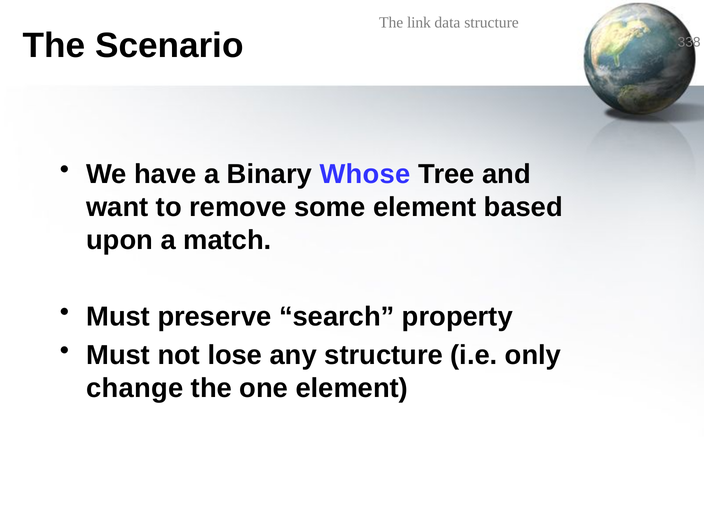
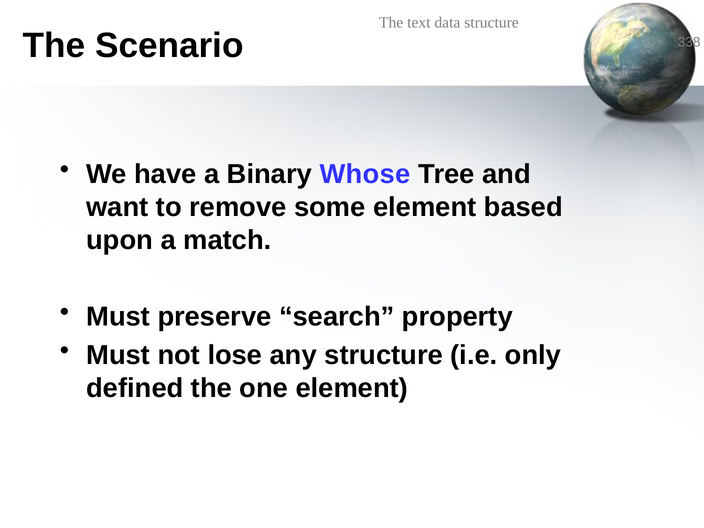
link: link -> text (419, 22)
change: change -> defined (135, 388)
